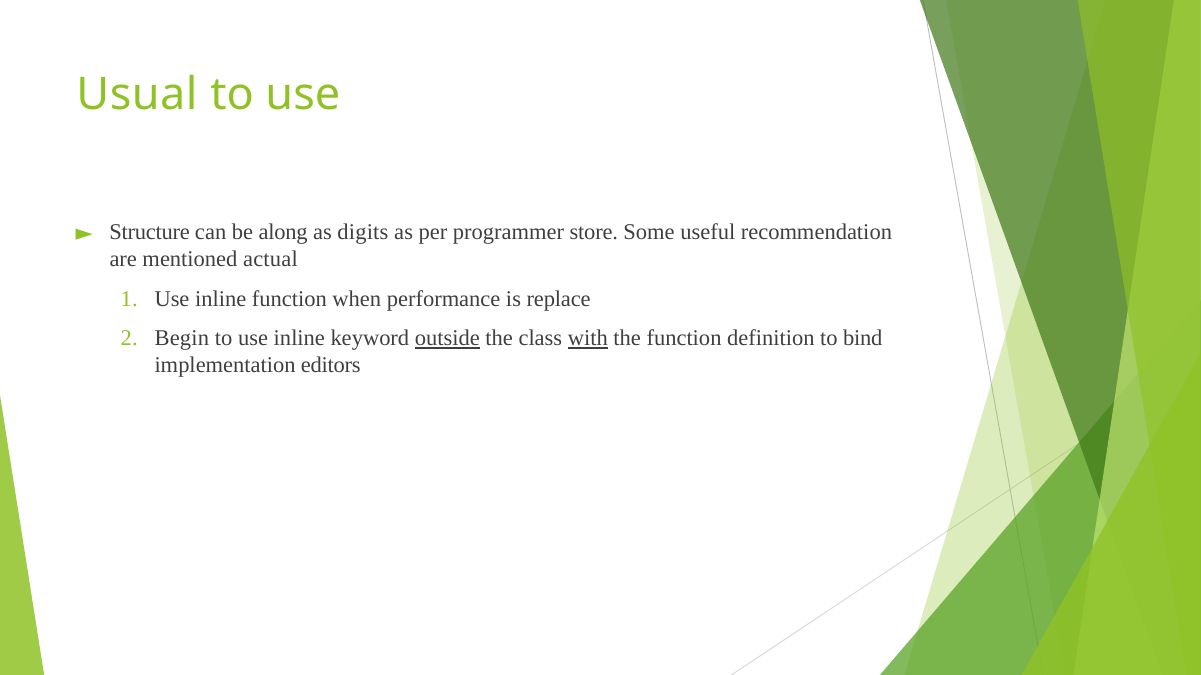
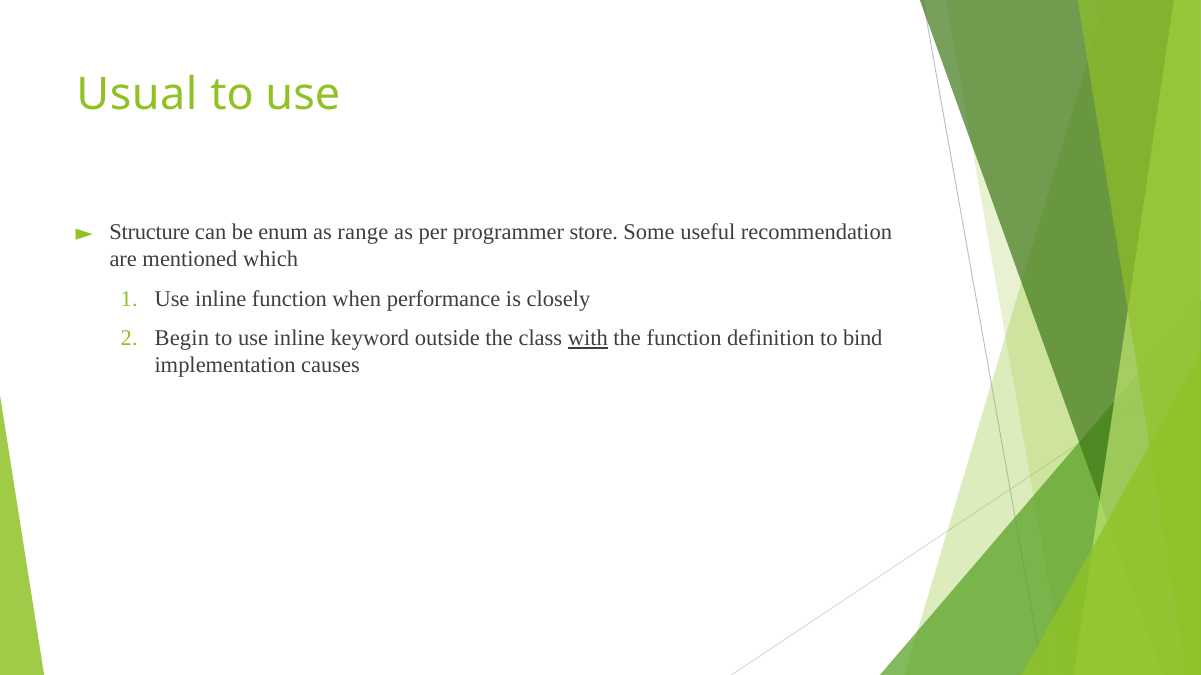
along: along -> enum (283, 232)
digits: digits -> range (363, 232)
actual: actual -> which (271, 259)
replace: replace -> closely (559, 299)
outside underline: present -> none (447, 339)
editors: editors -> causes (331, 366)
